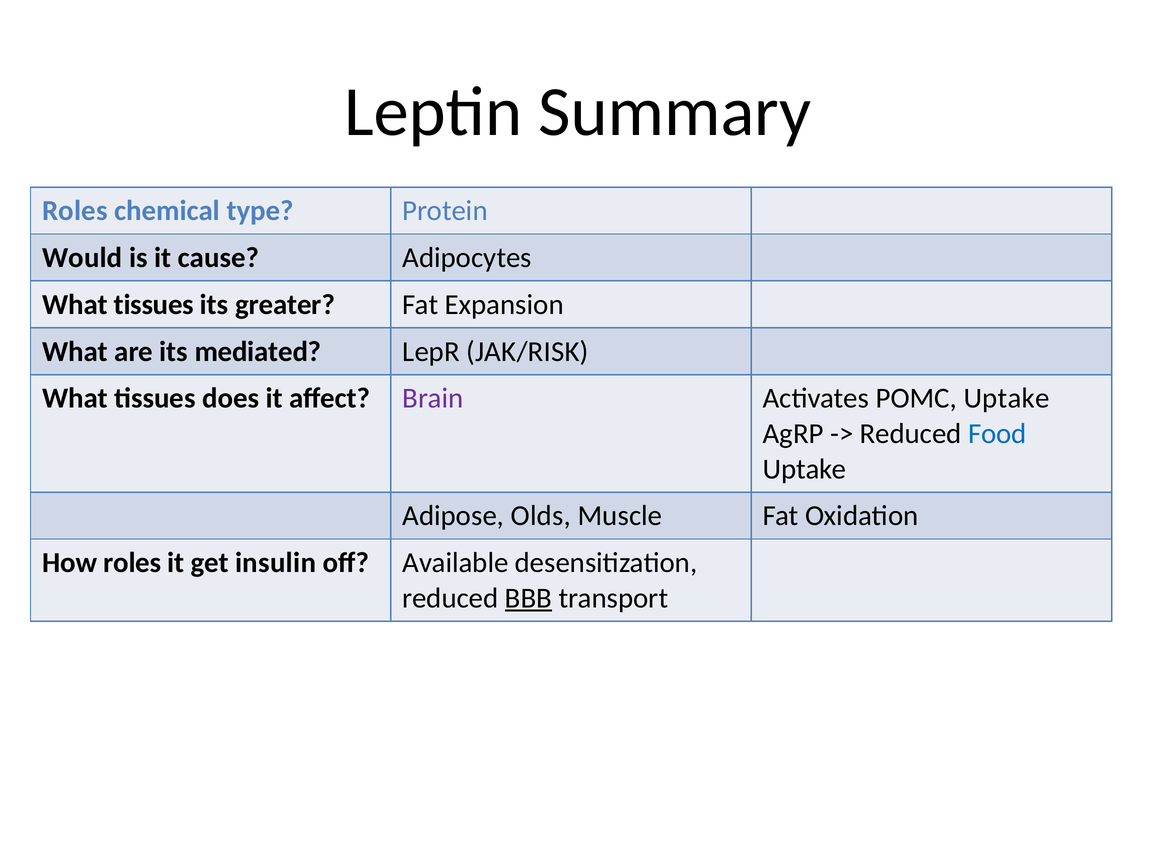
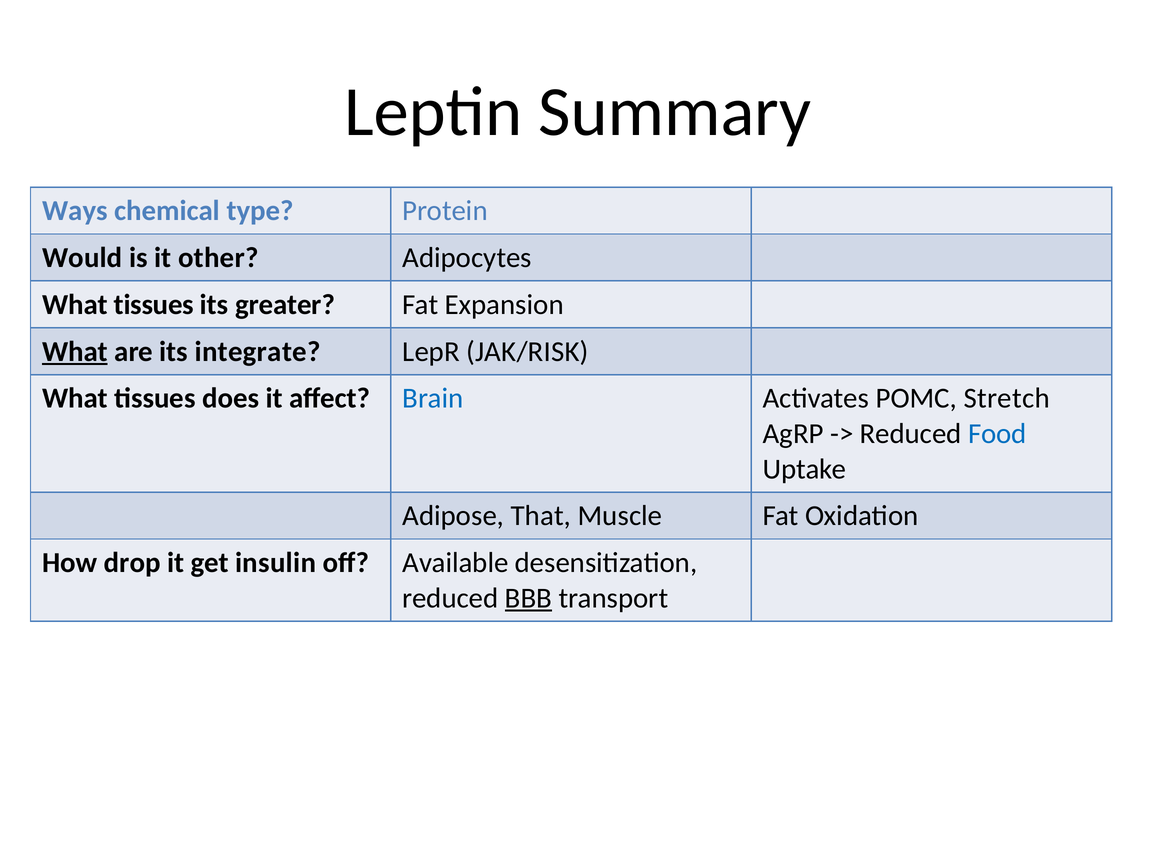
Roles: Roles -> Ways (75, 211)
cause: cause -> other (218, 258)
What underline: none -> present (75, 352)
mediated: mediated -> integrate (258, 352)
Brain colour: purple -> blue (433, 398)
POMC Uptake: Uptake -> Stretch (1007, 398)
Olds: Olds -> That (541, 516)
How roles: roles -> drop (132, 563)
